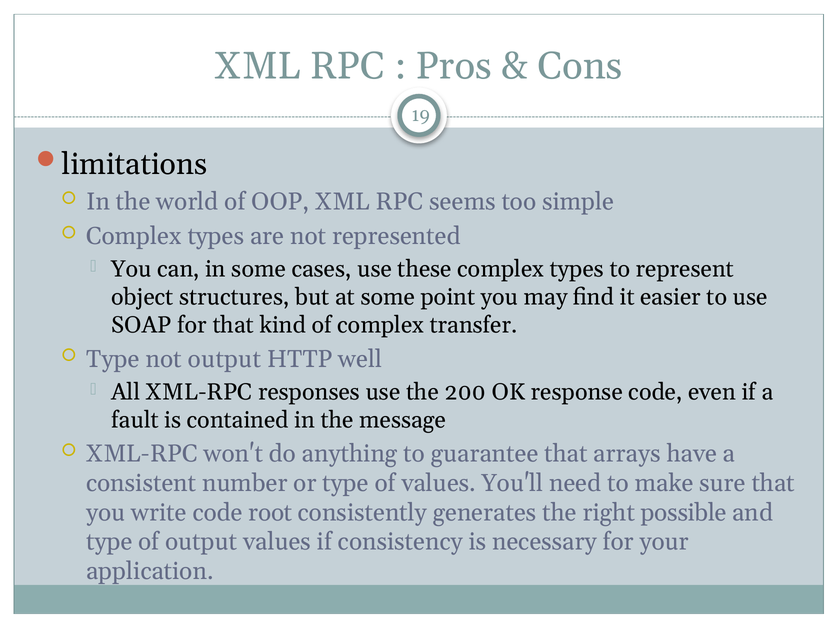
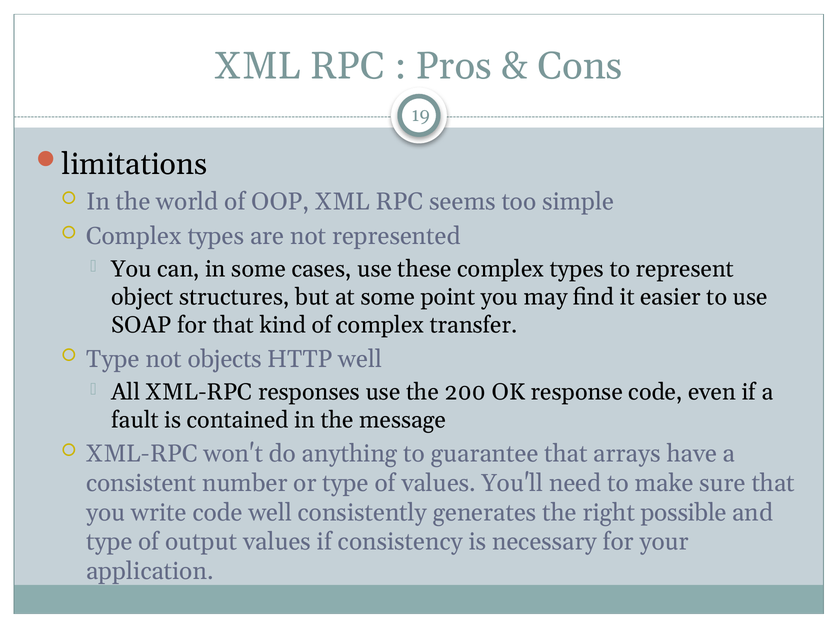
not output: output -> objects (225, 359)
code root: root -> well (270, 513)
